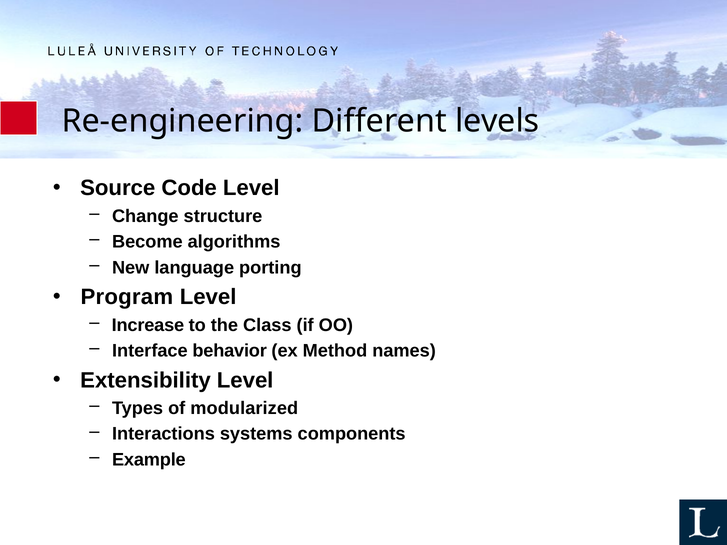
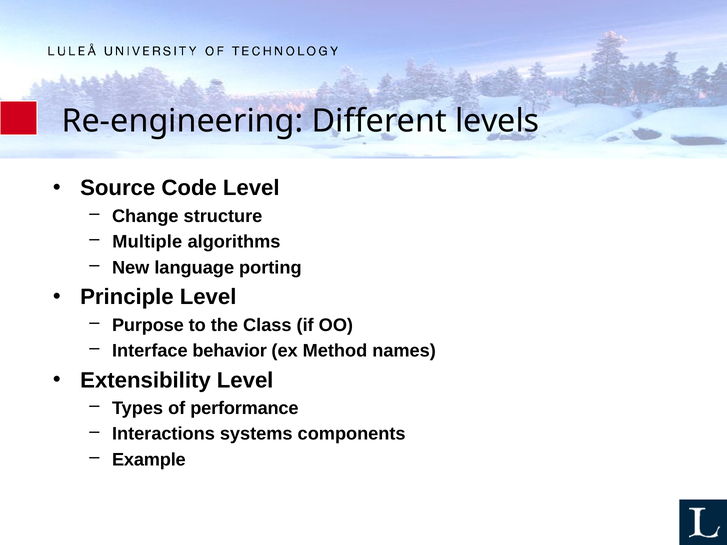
Become: Become -> Multiple (147, 242)
Program: Program -> Principle (127, 297)
Increase: Increase -> Purpose (148, 325)
modularized: modularized -> performance (244, 408)
